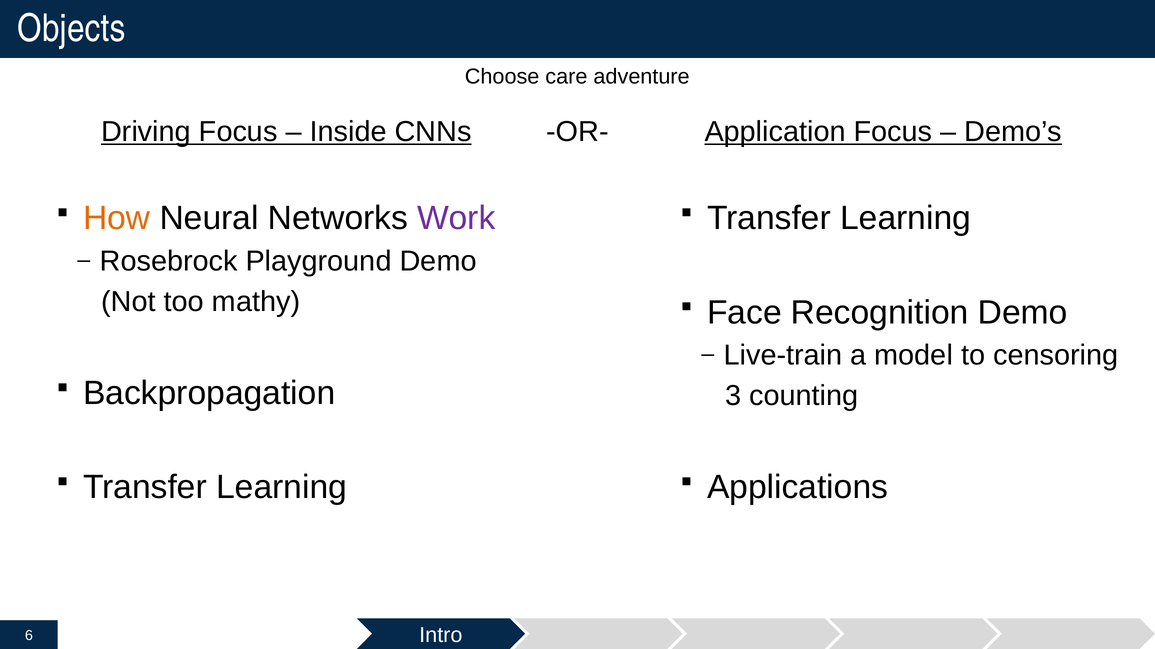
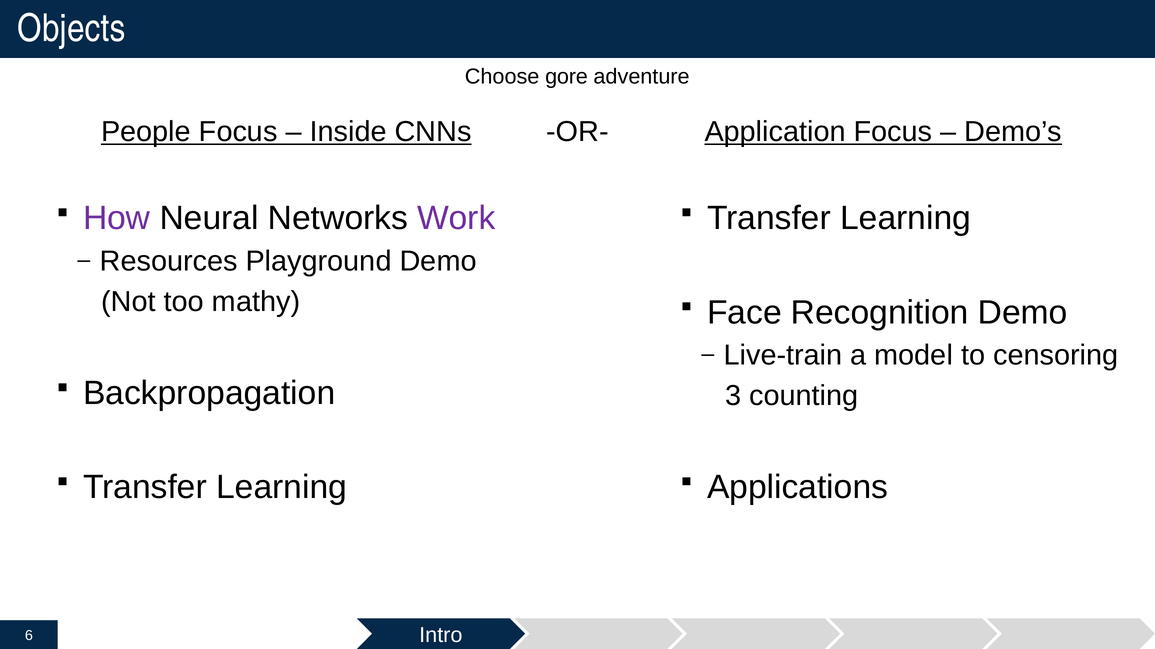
care: care -> gore (567, 77)
Driving: Driving -> People (146, 132)
How colour: orange -> purple (117, 219)
Rosebrock: Rosebrock -> Resources (169, 261)
